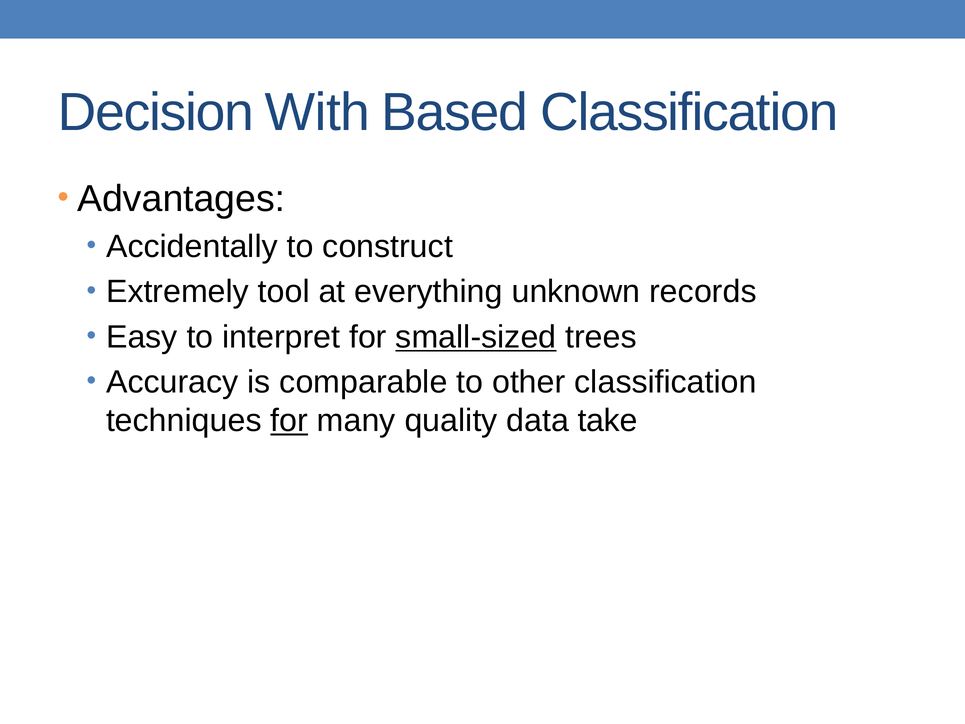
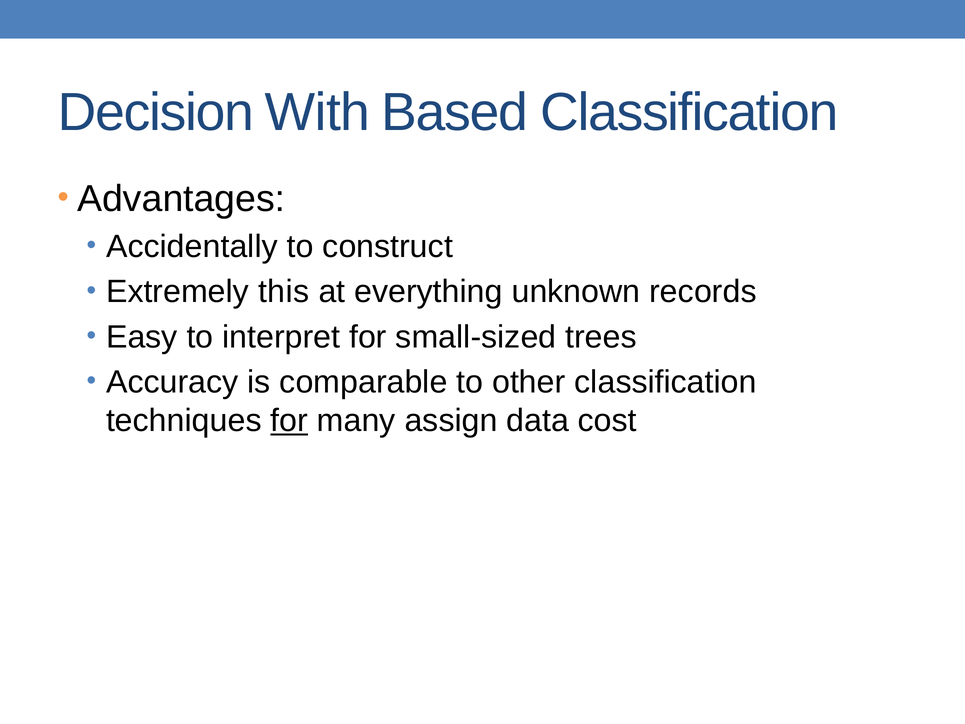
tool: tool -> this (284, 292)
small-sized underline: present -> none (476, 337)
quality: quality -> assign (451, 420)
take: take -> cost (607, 420)
